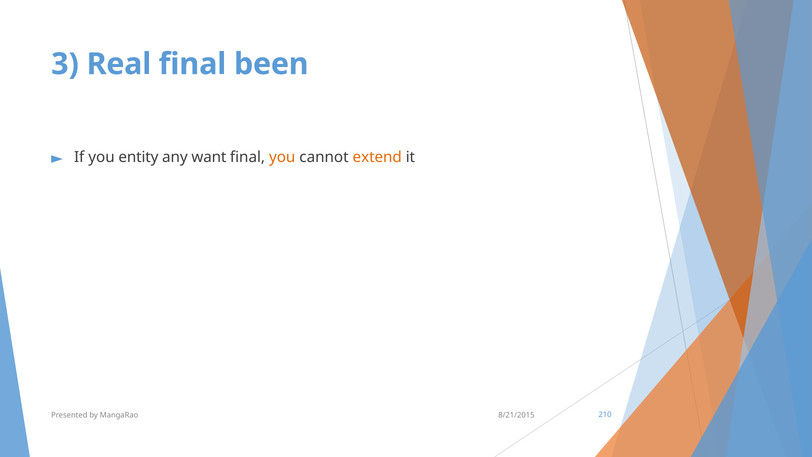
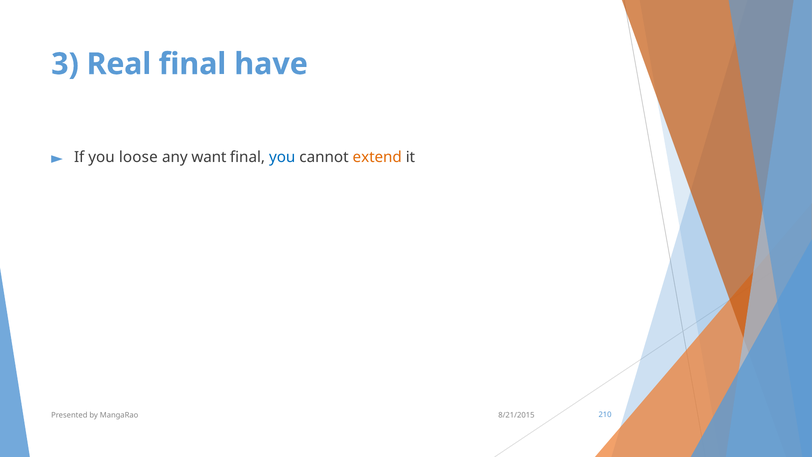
been: been -> have (271, 64)
entity: entity -> loose (138, 157)
you colour: orange -> blue (282, 157)
